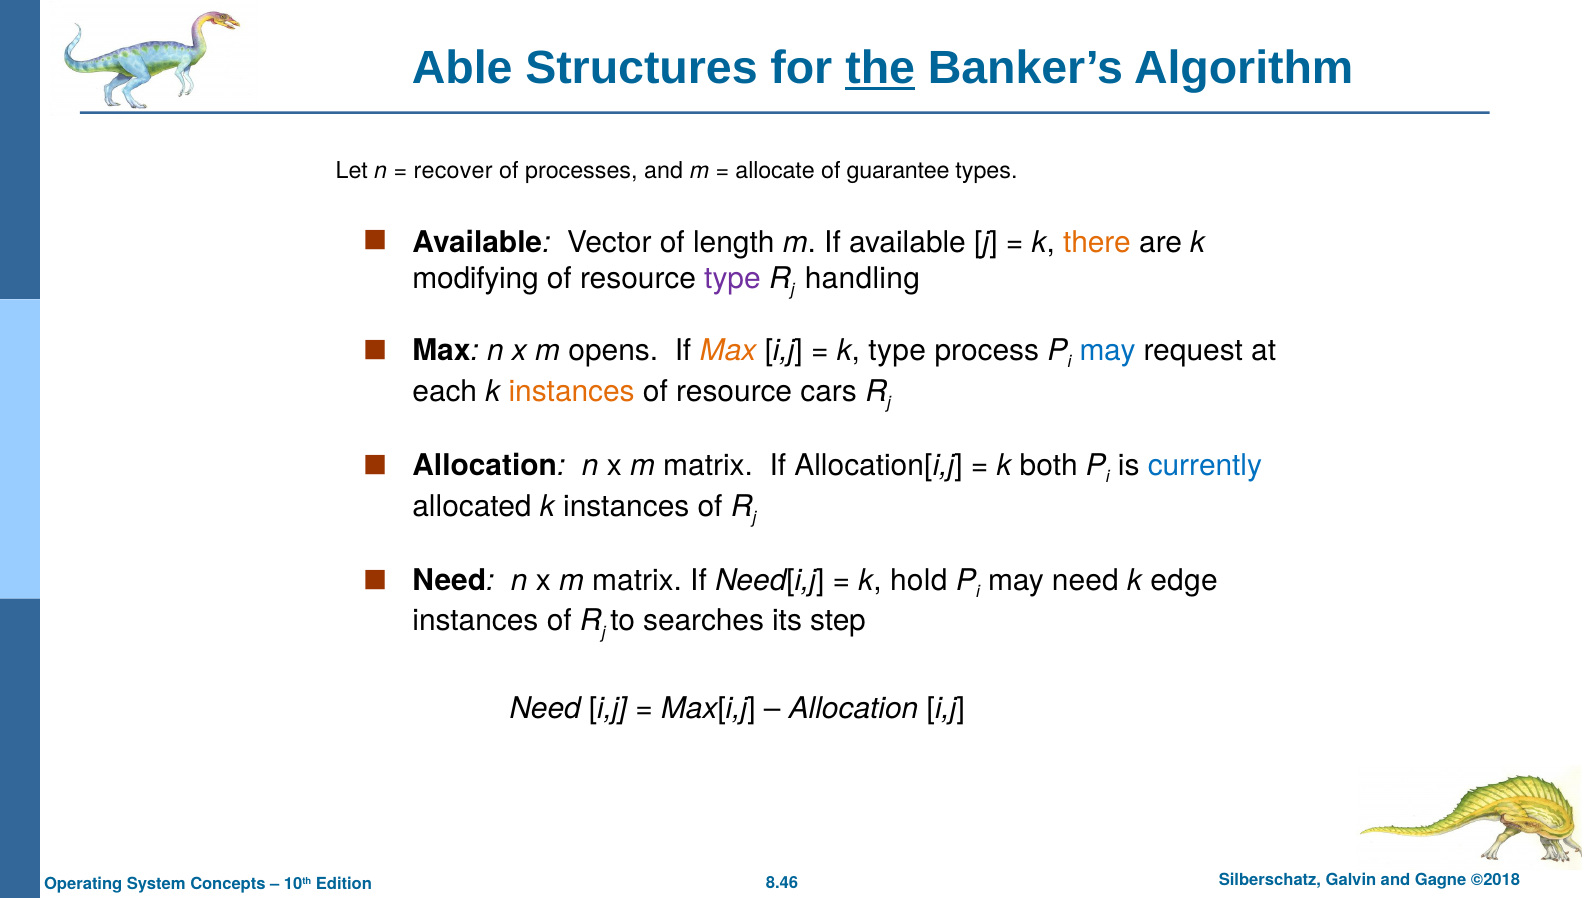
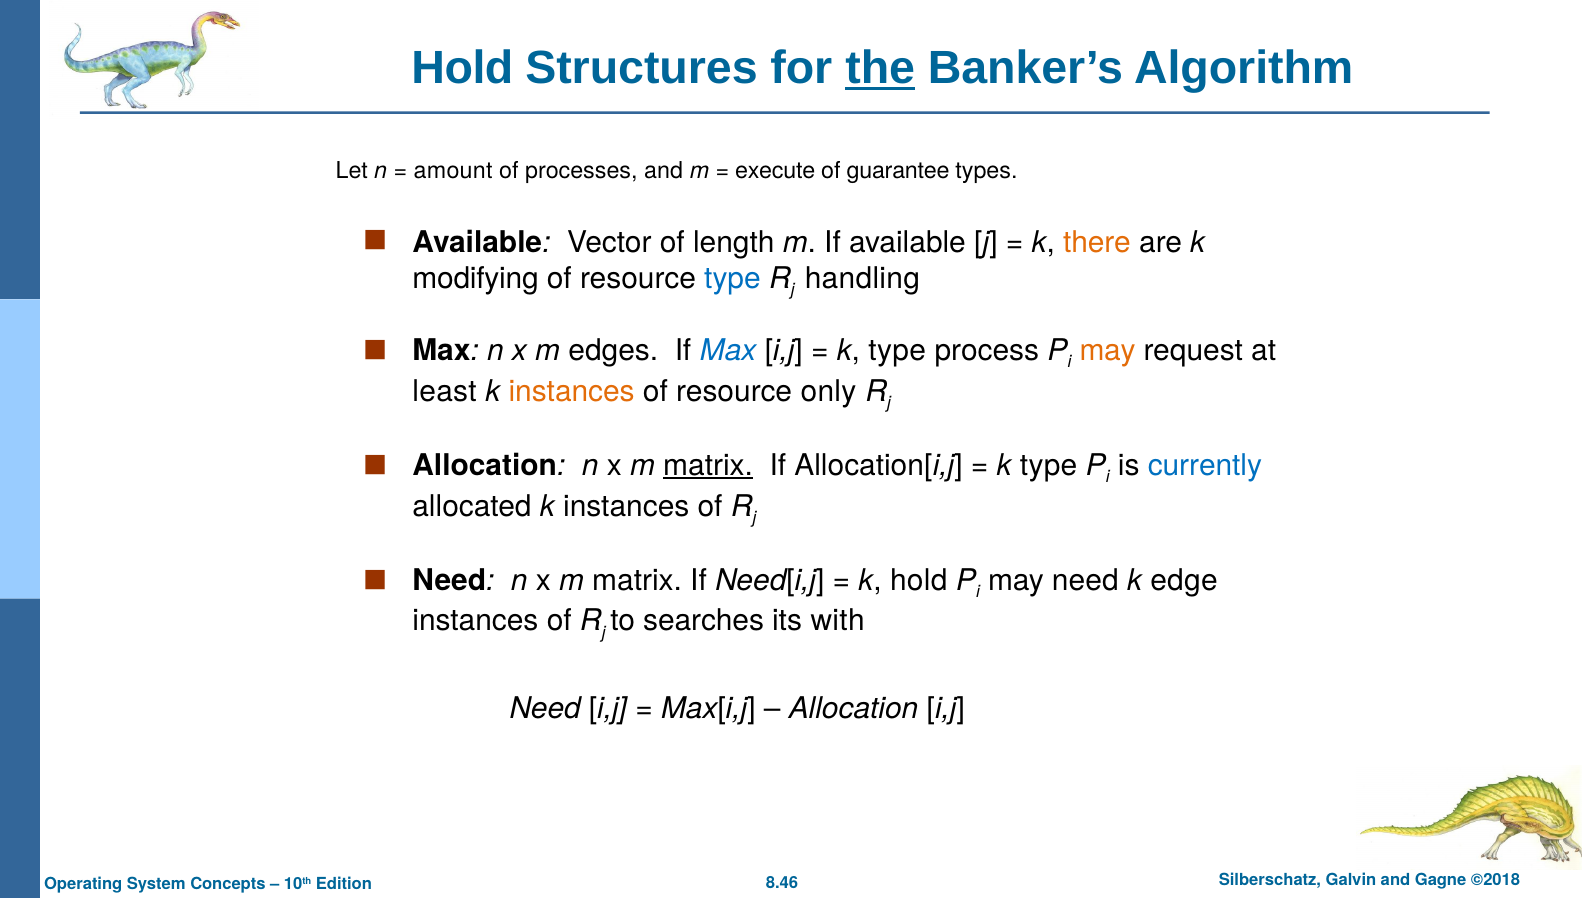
Able: Able -> Hold (462, 69)
recover: recover -> amount (453, 171)
allocate: allocate -> execute (775, 171)
type colour: purple -> blue (732, 278)
opens: opens -> edges (613, 350)
Max colour: orange -> blue (728, 350)
may colour: blue -> orange (1108, 350)
each: each -> least (445, 391)
cars: cars -> only (829, 391)
matrix underline: none -> present (708, 465)
both: both -> type (1049, 465)
step: step -> with (838, 621)
